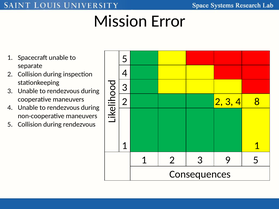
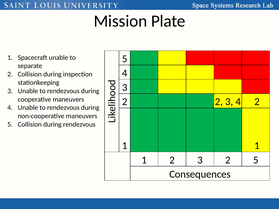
Error: Error -> Plate (168, 21)
4 8: 8 -> 2 (257, 102)
2 3 9: 9 -> 2 (228, 160)
